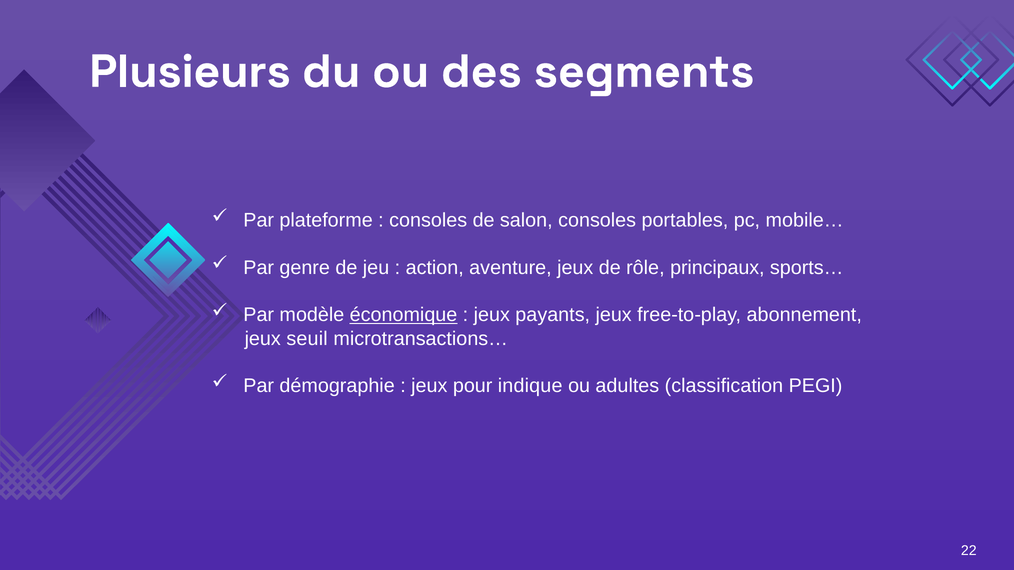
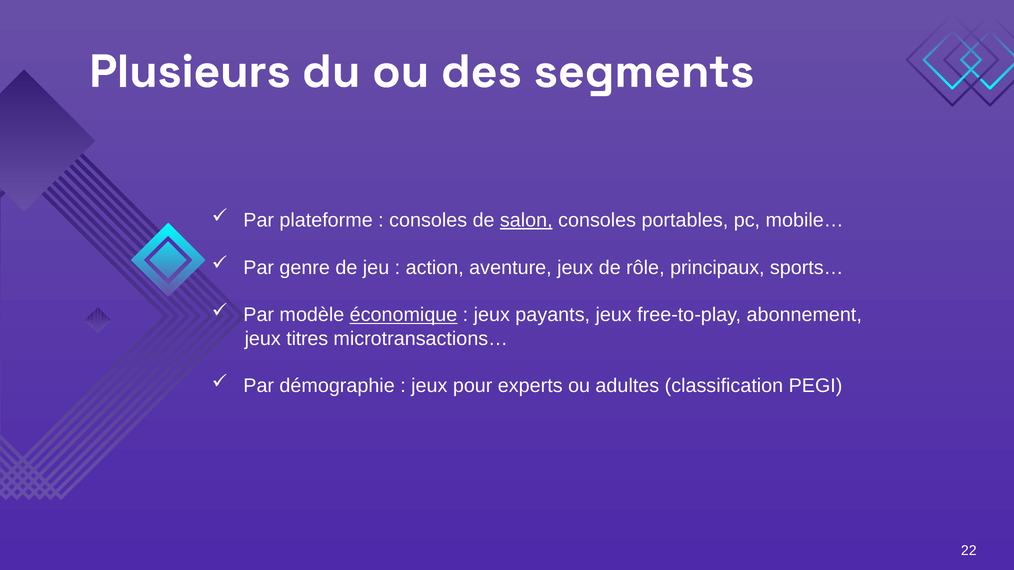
salon underline: none -> present (526, 220)
seuil: seuil -> titres (307, 339)
indique: indique -> experts (530, 386)
